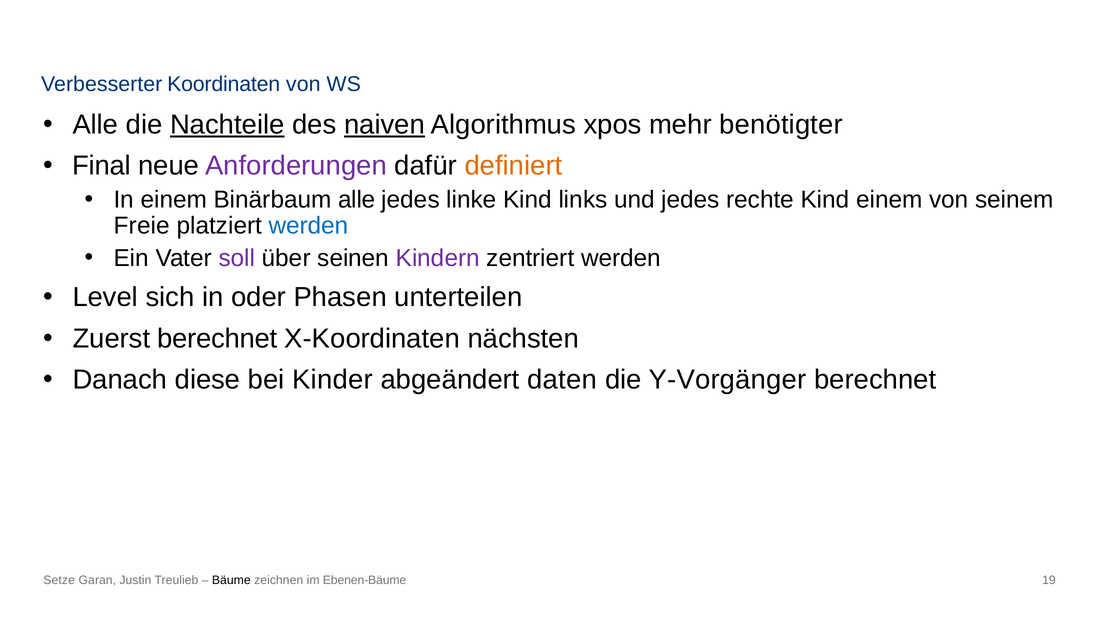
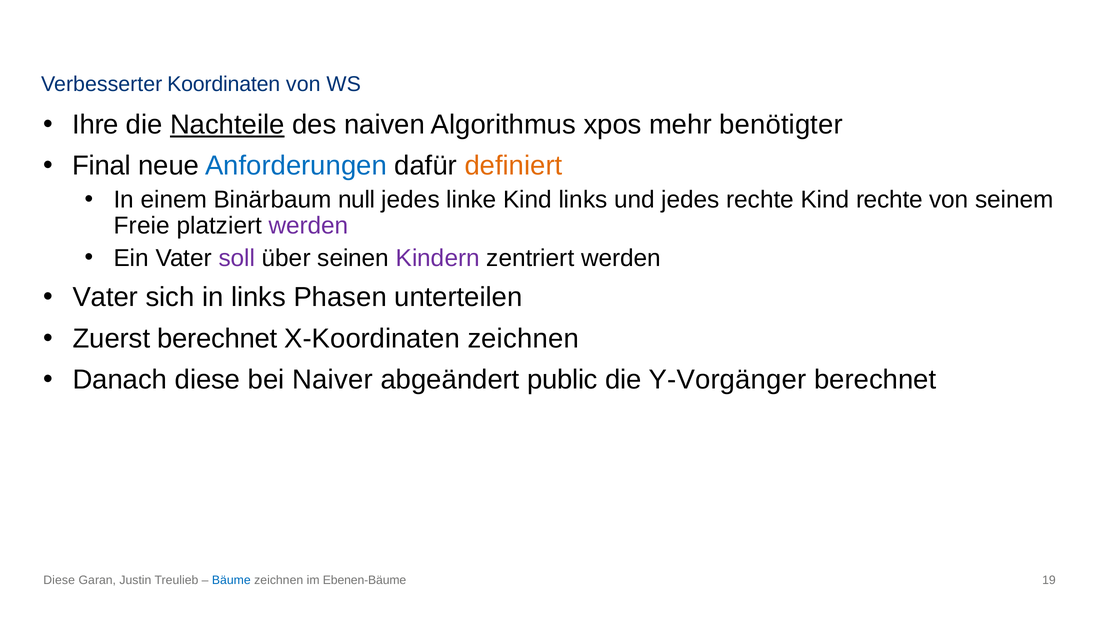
Alle: Alle -> Ihre (95, 125)
naiven underline: present -> none (384, 125)
Anforderungen colour: purple -> blue (296, 166)
Binärbaum alle: alle -> null (357, 200)
Kind einem: einem -> rechte (889, 200)
werden colour: blue -> purple (309, 226)
Level: Level -> Vater (105, 298)
in oder: oder -> links (259, 298)
X-Koordinaten nächsten: nächsten -> zeichnen (523, 339)
Kinder: Kinder -> Naiver (332, 380)
daten: daten -> public (562, 380)
Setze: Setze -> Diese (59, 581)
Bäume colour: black -> blue (231, 581)
